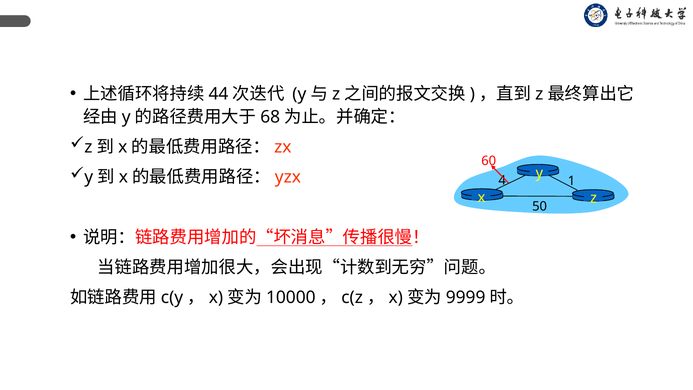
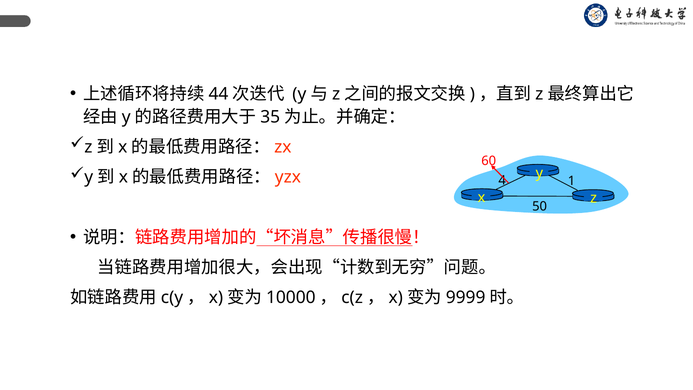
68: 68 -> 35 (270, 117)
